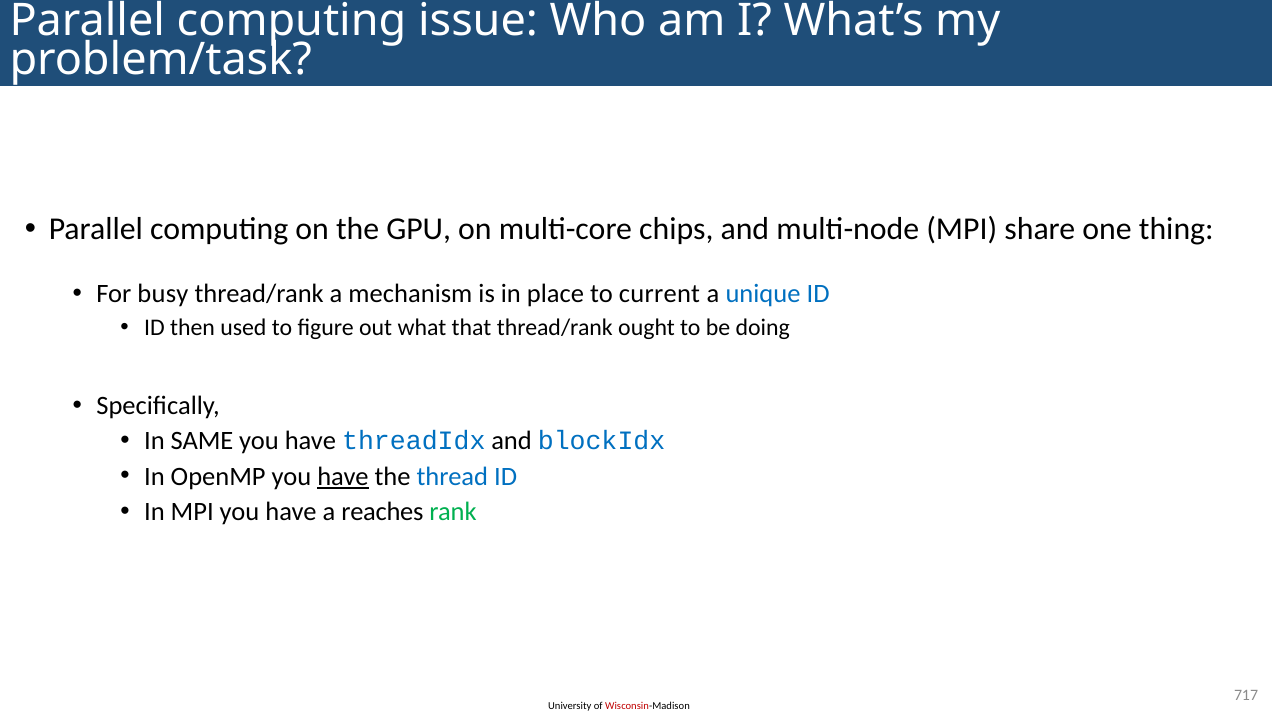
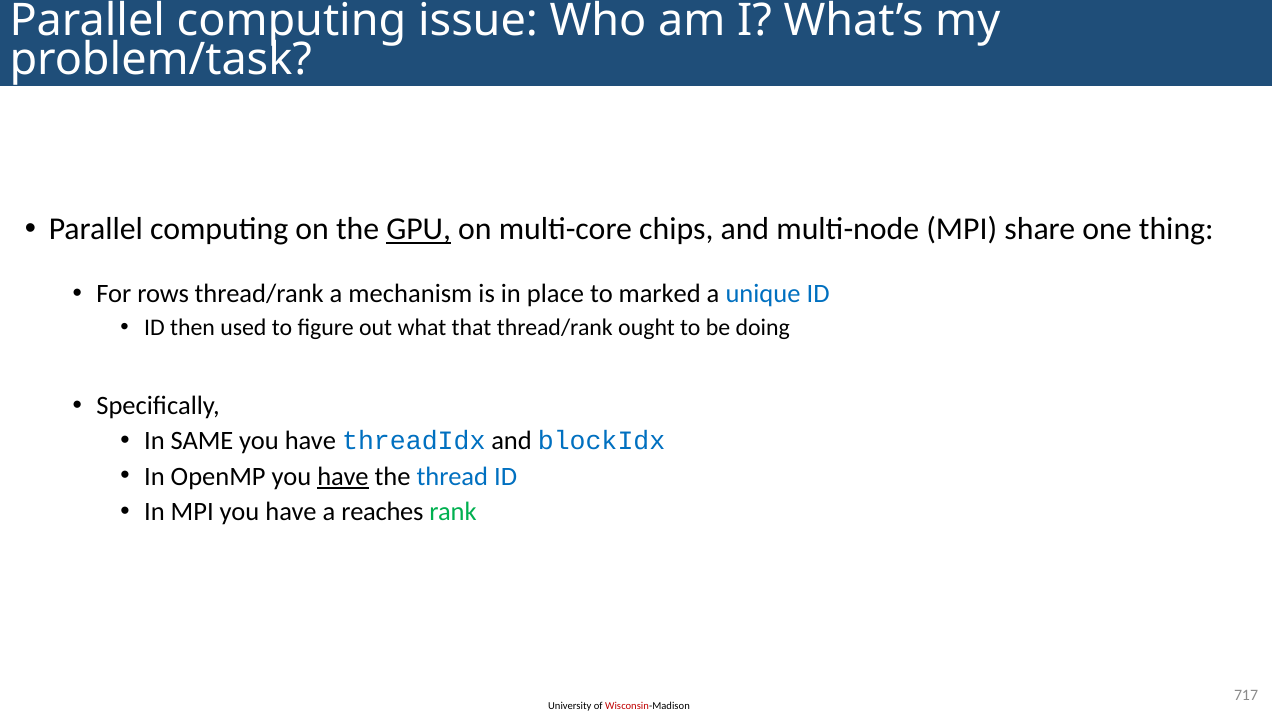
GPU underline: none -> present (419, 229)
busy: busy -> rows (163, 294)
current: current -> marked (660, 294)
